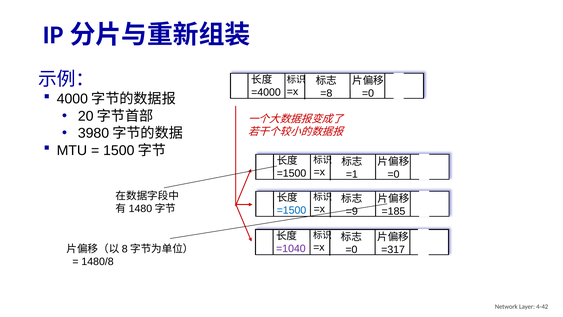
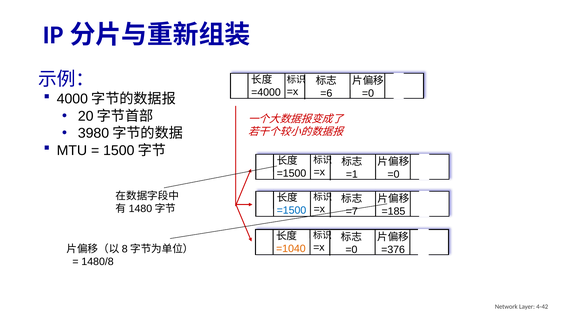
=8: =8 -> =6 (326, 93)
=9: =9 -> =7 (352, 211)
=1040 colour: purple -> orange (291, 248)
=317: =317 -> =376 (393, 249)
